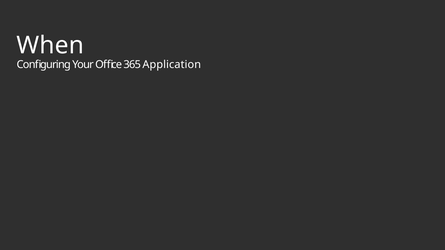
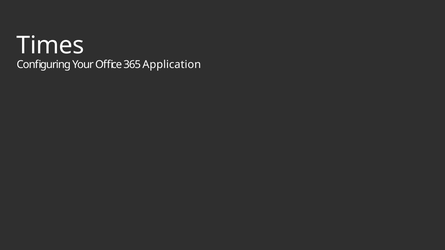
When: When -> Times (50, 45)
